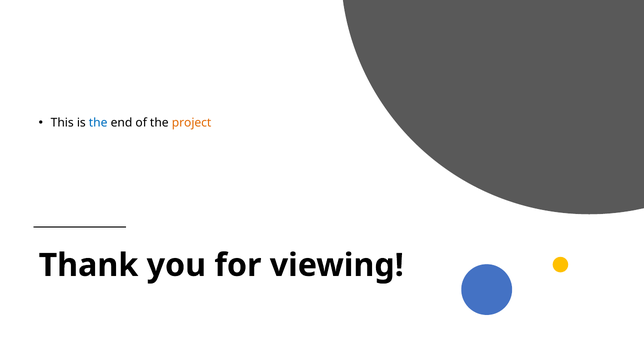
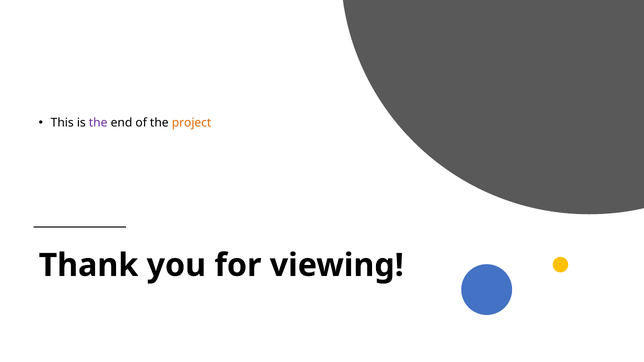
the colour: blue -> purple (98, 123)
